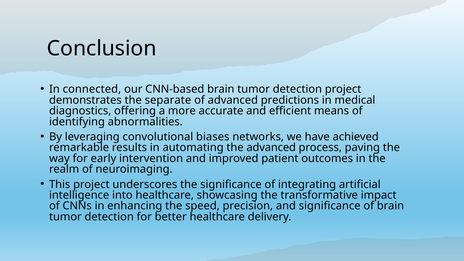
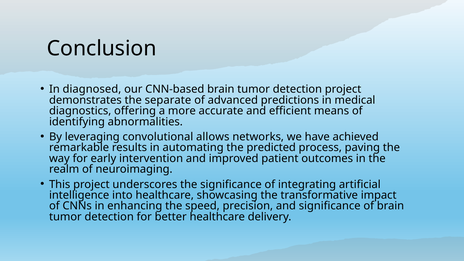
connected: connected -> diagnosed (92, 89)
biases: biases -> allows (213, 137)
the advanced: advanced -> predicted (271, 148)
